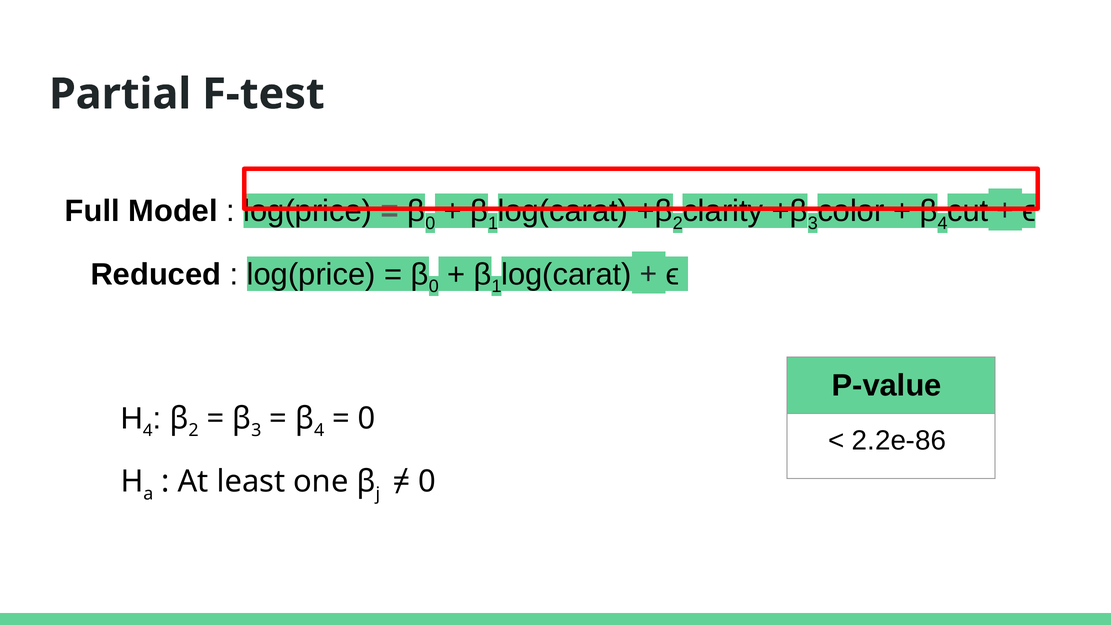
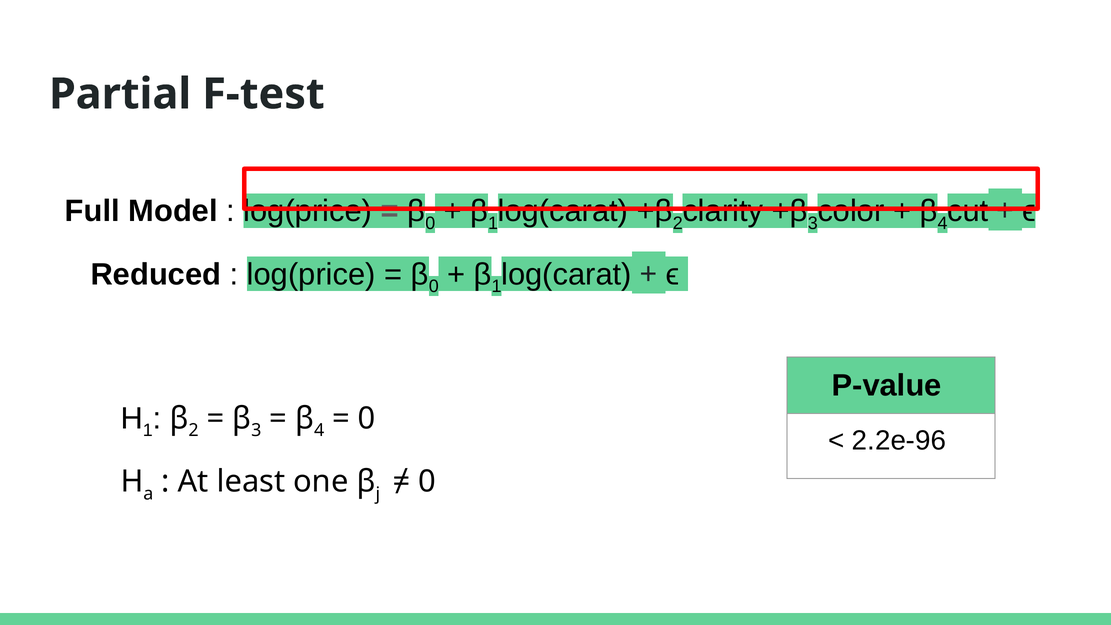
4: 4 -> 1 (148, 430)
2.2e-86: 2.2e-86 -> 2.2e-96 (899, 441)
